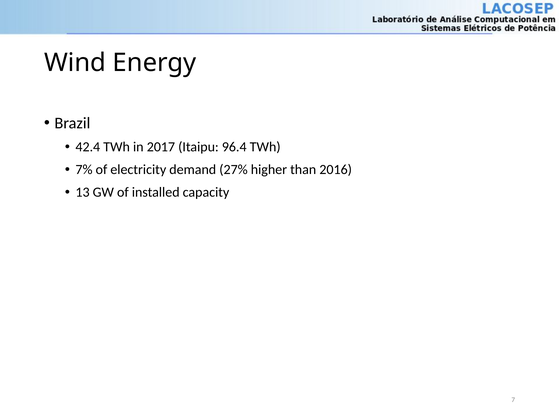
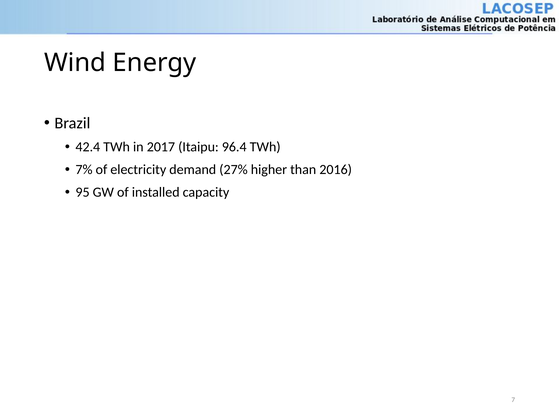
13: 13 -> 95 (83, 192)
